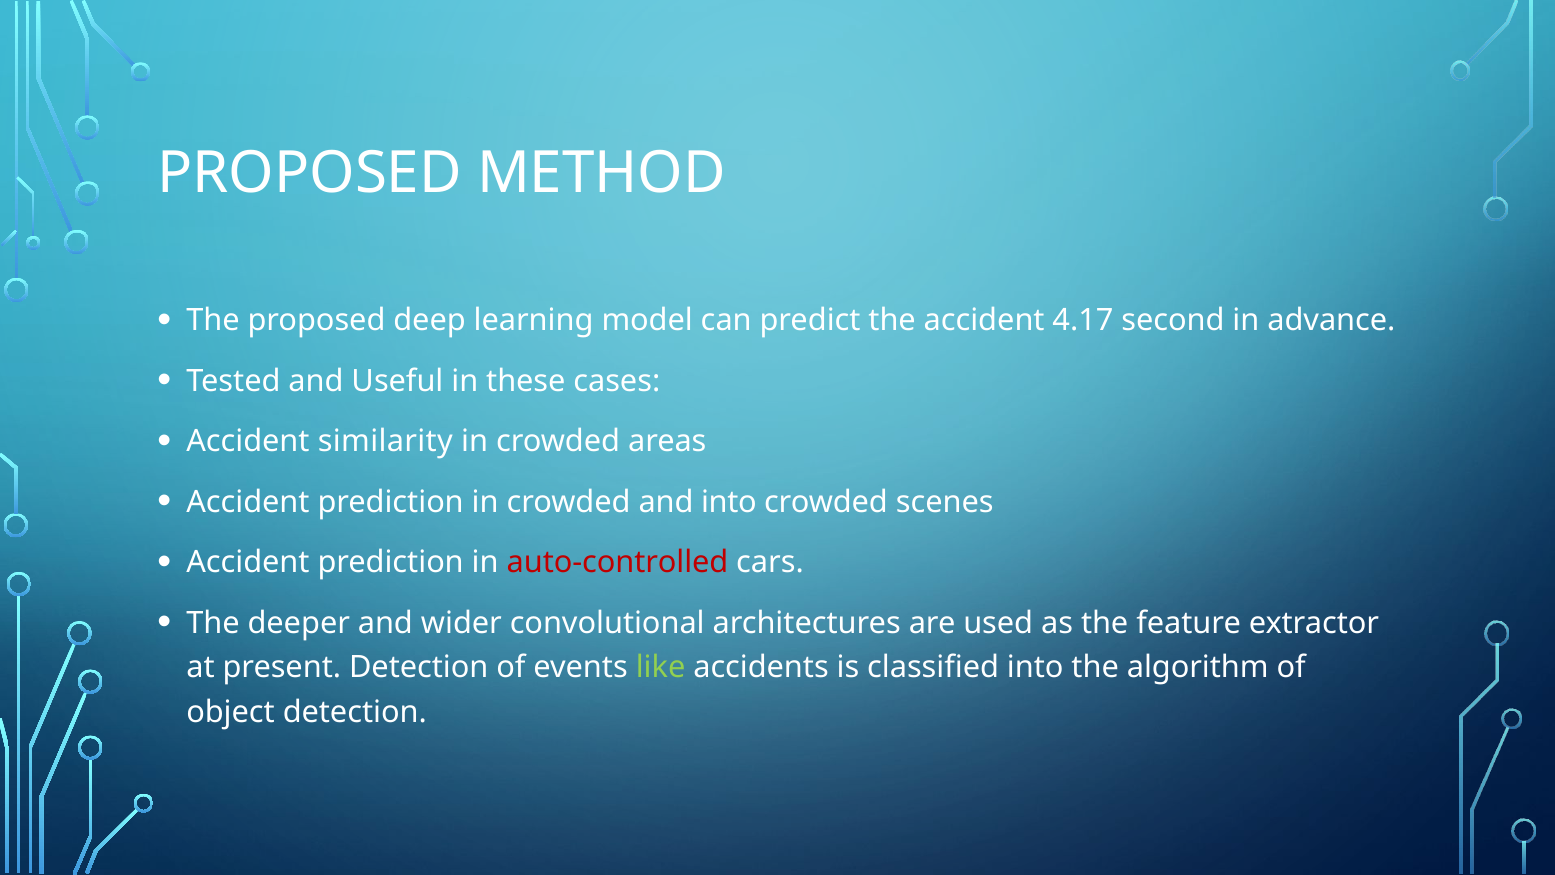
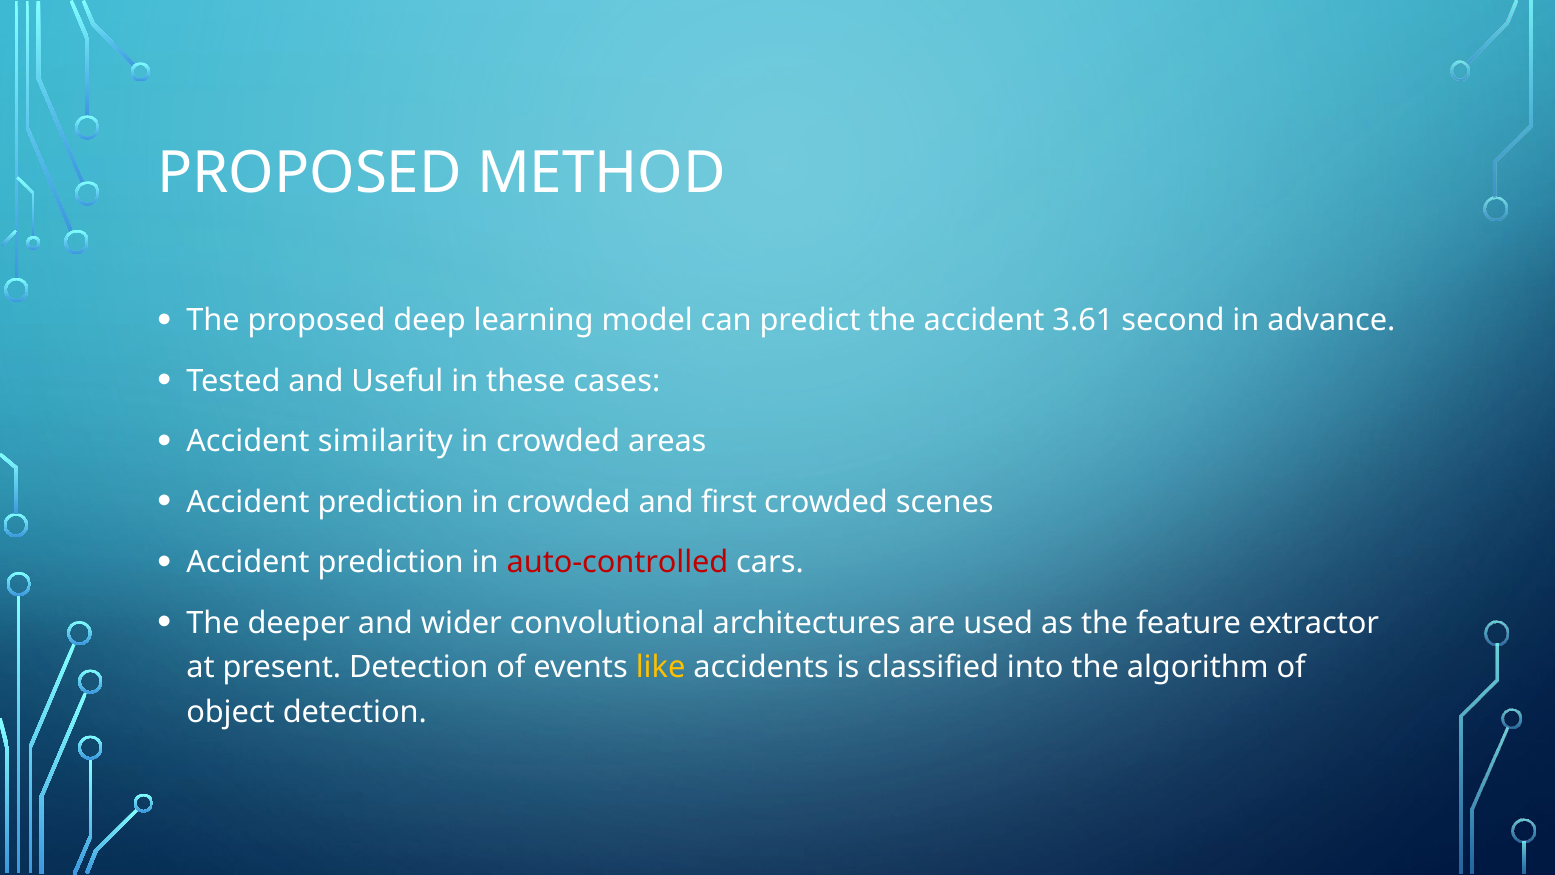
4.17: 4.17 -> 3.61 (1083, 321)
and into: into -> first (729, 502)
like colour: light green -> yellow (661, 667)
